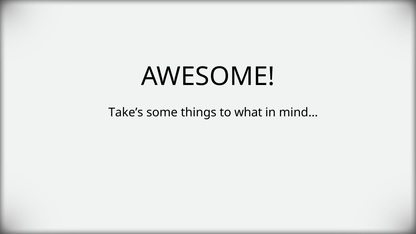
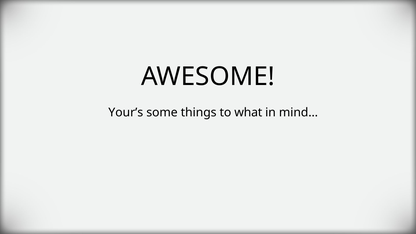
Take’s: Take’s -> Your’s (126, 113)
